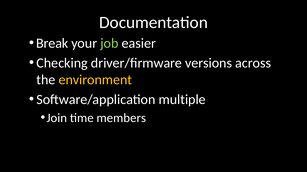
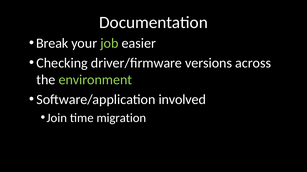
environment colour: yellow -> light green (95, 80)
multiple: multiple -> involved (182, 100)
members: members -> migration (121, 118)
